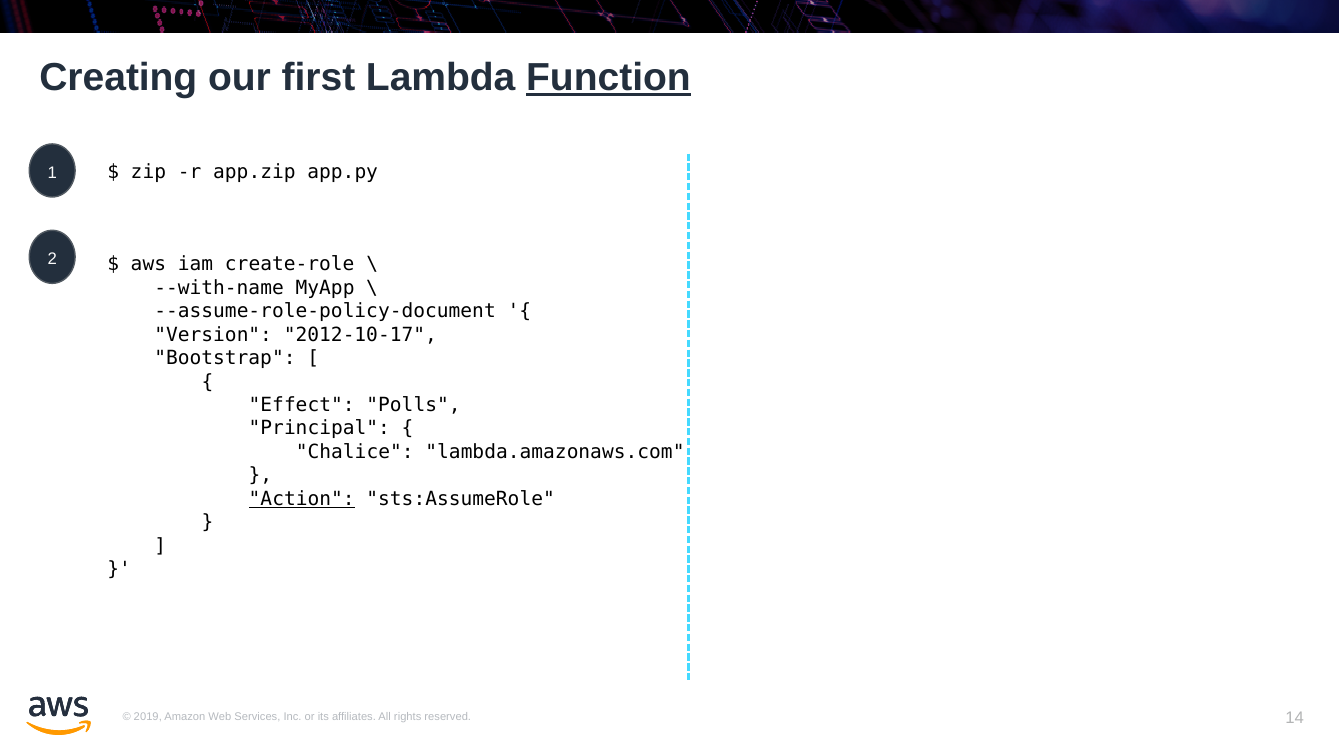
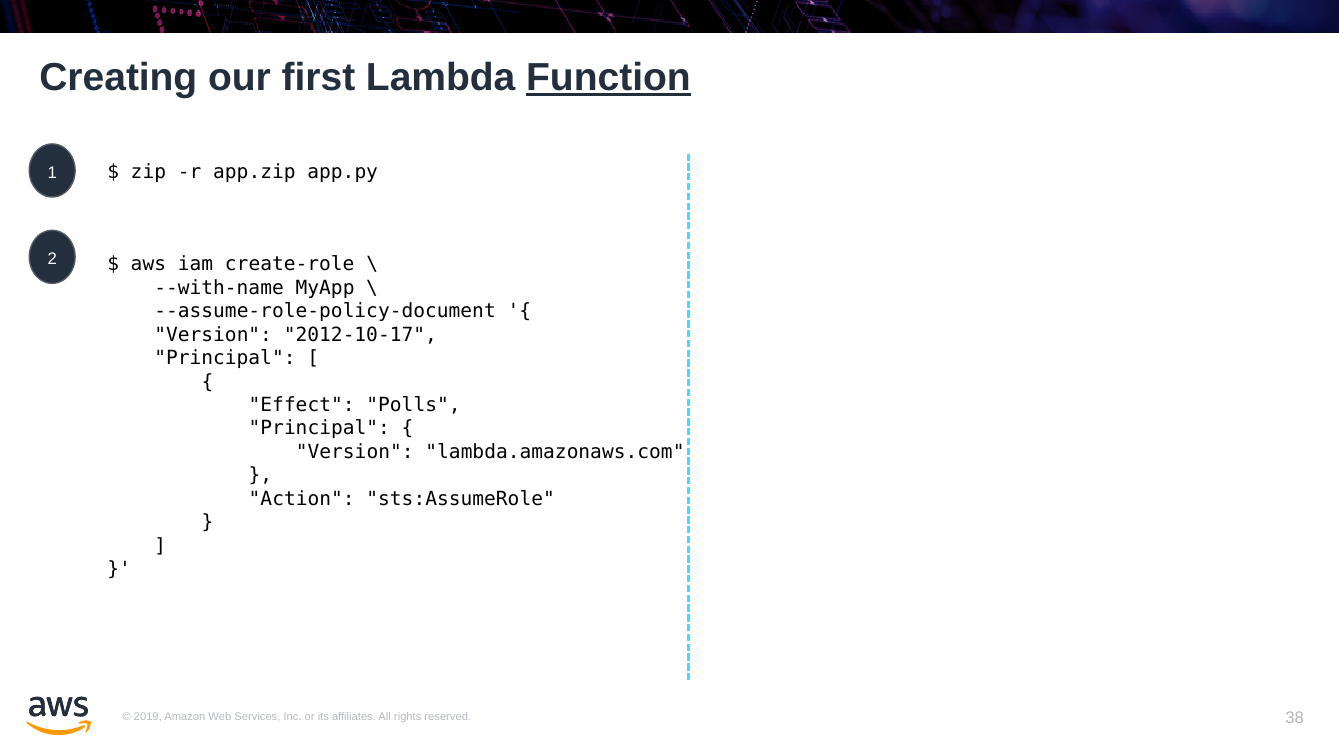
Bootstrap: Bootstrap -> Principal (225, 358)
Chalice: Chalice -> Version (355, 452)
Action underline: present -> none (302, 499)
14: 14 -> 38 (1295, 718)
